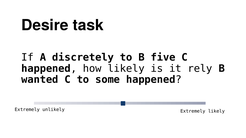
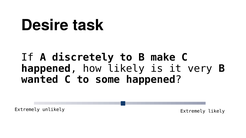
five: five -> make (163, 58)
rely: rely -> very (200, 69)
